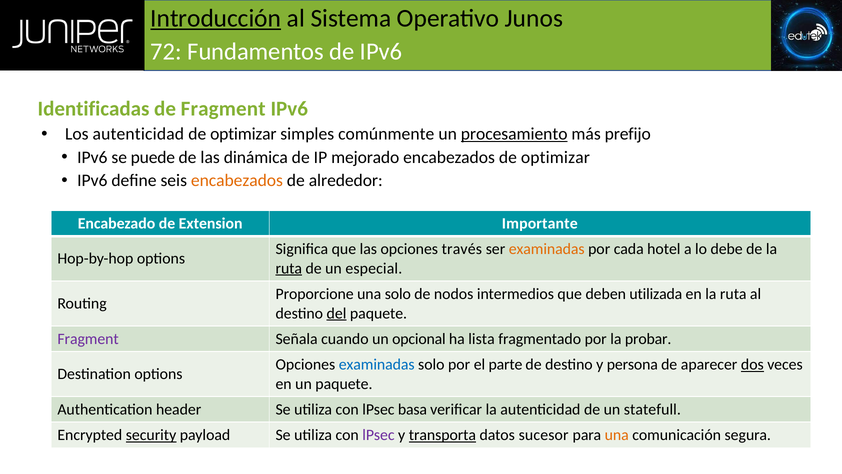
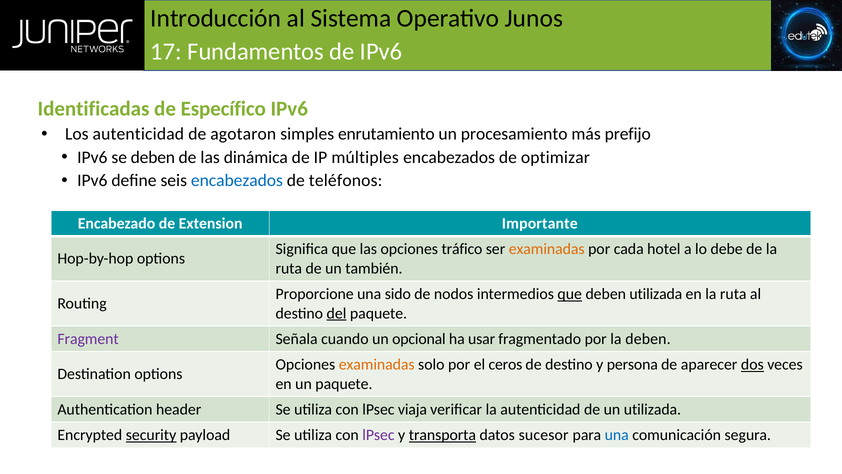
Introducción underline: present -> none (216, 18)
72: 72 -> 17 (166, 51)
de Fragment: Fragment -> Específico (223, 109)
optimizar: optimizar -> agotaron (243, 134)
comúnmente: comúnmente -> enrutamiento (386, 134)
procesamiento underline: present -> none (514, 134)
se puede: puede -> deben (153, 157)
mejorado: mejorado -> múltiples (365, 157)
encabezados colour: orange -> blue (237, 180)
alrededor: alrededor -> teléfonos (346, 180)
través: través -> tráfico (462, 249)
ruta underline: present -> none (289, 268)
especial: especial -> también (374, 268)
una solo: solo -> sido (398, 294)
que underline: none -> present (570, 294)
lista: lista -> usar (482, 339)
la probar: probar -> deben (648, 339)
examinadas colour: blue -> orange (377, 364)
parte: parte -> ceros (505, 364)
basa: basa -> viaja (412, 409)
un statefull: statefull -> utilizada (652, 409)
una colour: orange -> blue (617, 435)
